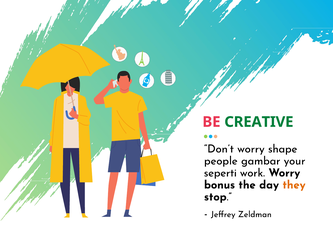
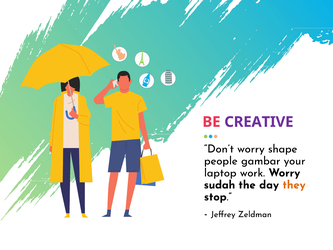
CREATIVE colour: green -> purple (259, 122)
seperti: seperti -> laptop (220, 173)
bonus: bonus -> sudah (220, 185)
